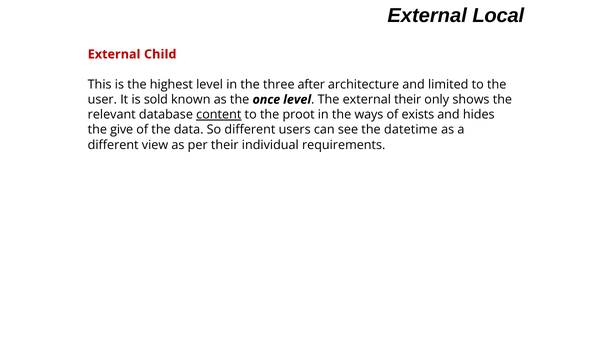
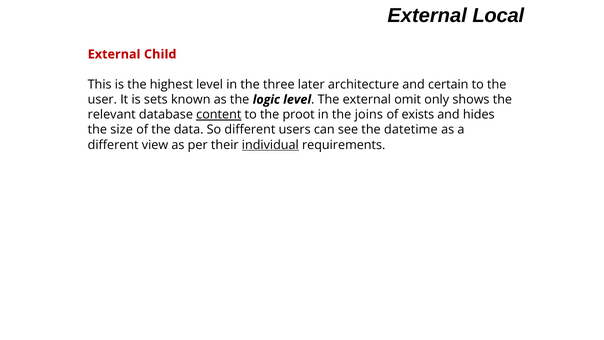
after: after -> later (311, 84)
limited: limited -> certain (448, 84)
sold: sold -> sets (156, 100)
once: once -> logic (266, 100)
external their: their -> omit (408, 100)
ways: ways -> joins (369, 115)
give: give -> size (122, 130)
individual underline: none -> present (270, 145)
